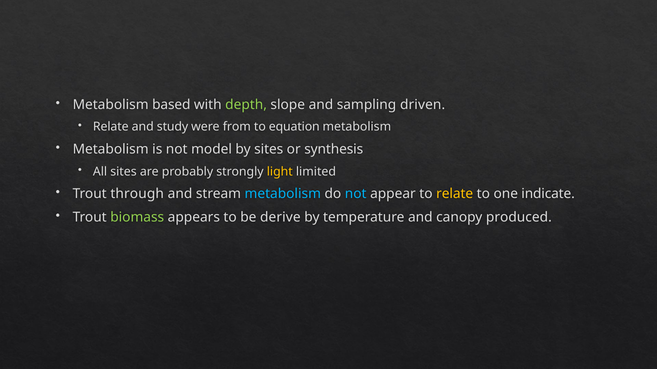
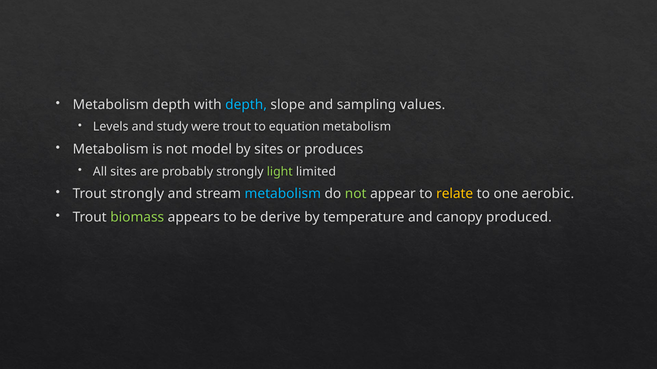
Metabolism based: based -> depth (171, 105)
depth colour: light green -> light blue (246, 105)
driven: driven -> values (423, 105)
Relate: Relate -> Levels (111, 127)
were from: from -> trout (237, 127)
synthesis: synthesis -> produces (334, 150)
light colour: yellow -> light green (280, 172)
Trout through: through -> strongly (137, 194)
not colour: light blue -> light green (356, 194)
indicate: indicate -> aerobic (548, 194)
